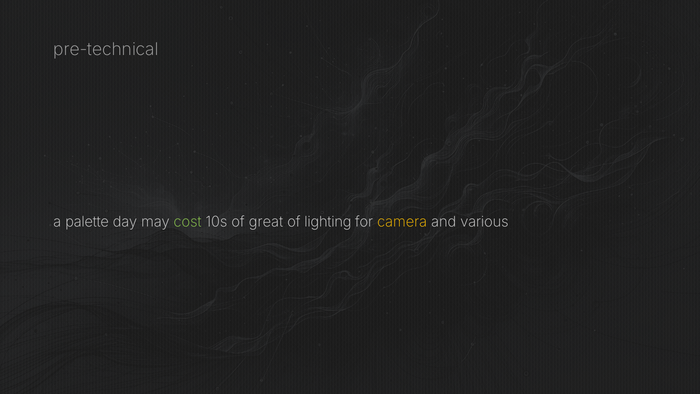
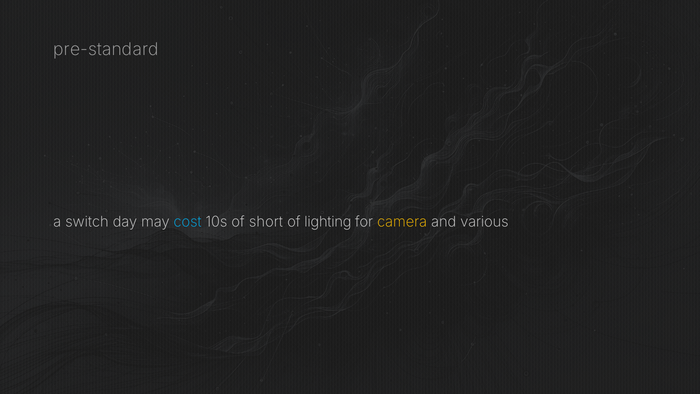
pre-technical: pre-technical -> pre-standard (106, 50)
palette: palette -> switch (87, 222)
cost colour: light green -> light blue (188, 222)
great: great -> short (266, 222)
